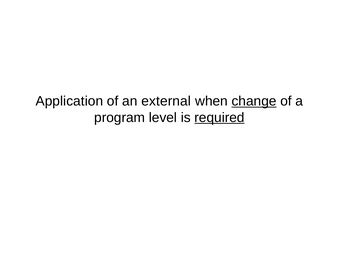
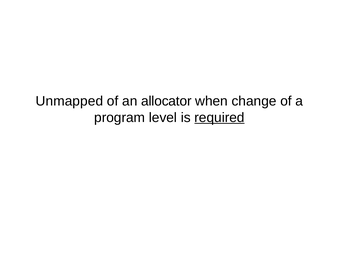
Application: Application -> Unmapped (69, 101)
external: external -> allocator (166, 101)
change underline: present -> none (254, 101)
